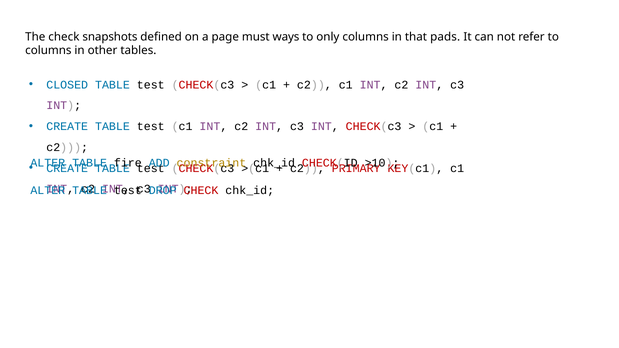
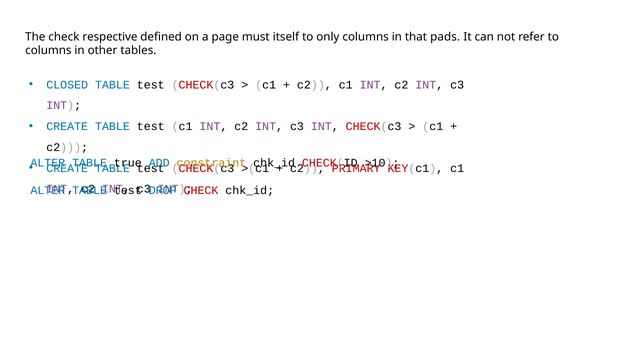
snapshots: snapshots -> respective (110, 37)
ways: ways -> itself (286, 37)
fire: fire -> true (128, 163)
